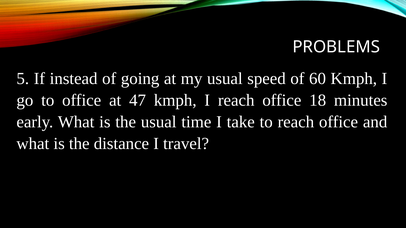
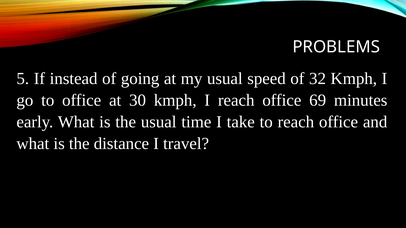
60: 60 -> 32 (318, 79)
47: 47 -> 30 (138, 101)
18: 18 -> 69 (318, 101)
